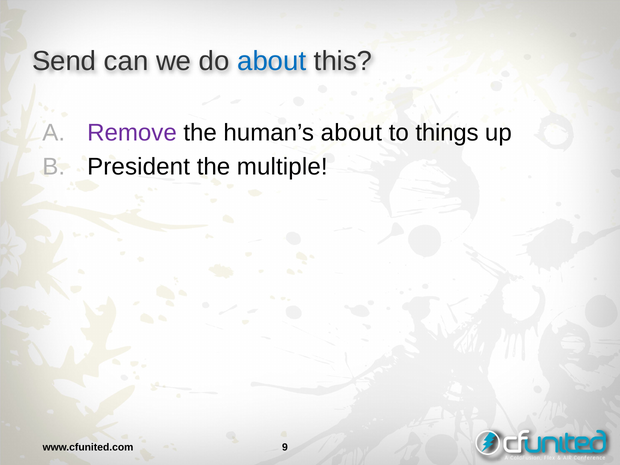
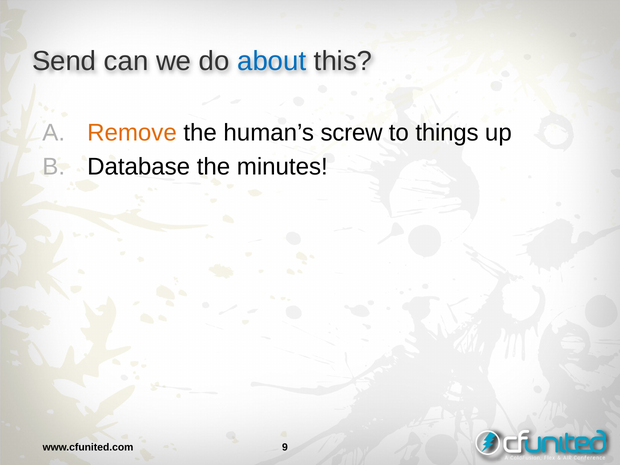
Remove colour: purple -> orange (132, 133)
human’s about: about -> screw (352, 133)
President: President -> Database (139, 167)
multiple: multiple -> minutes (282, 167)
